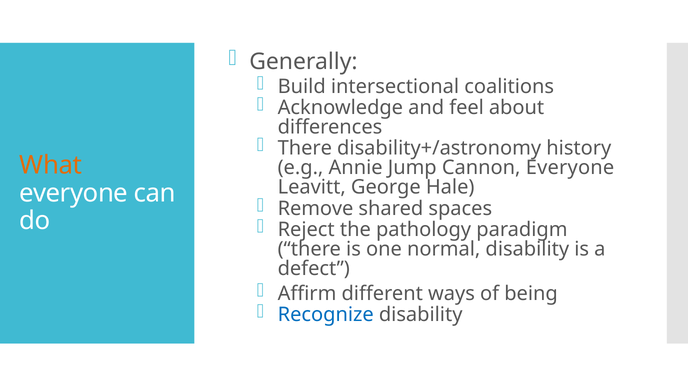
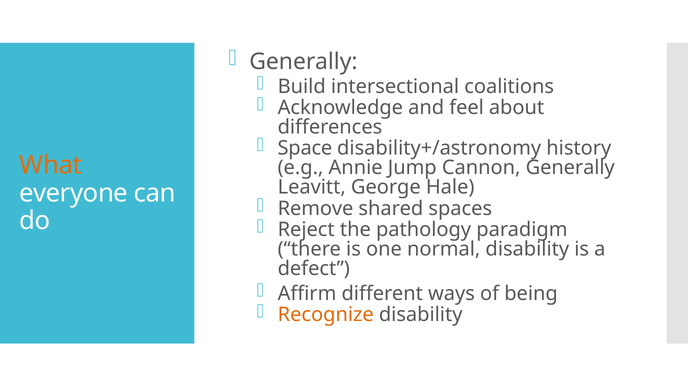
There: There -> Space (305, 148)
Cannon Everyone: Everyone -> Generally (570, 168)
Recognize colour: blue -> orange (326, 315)
